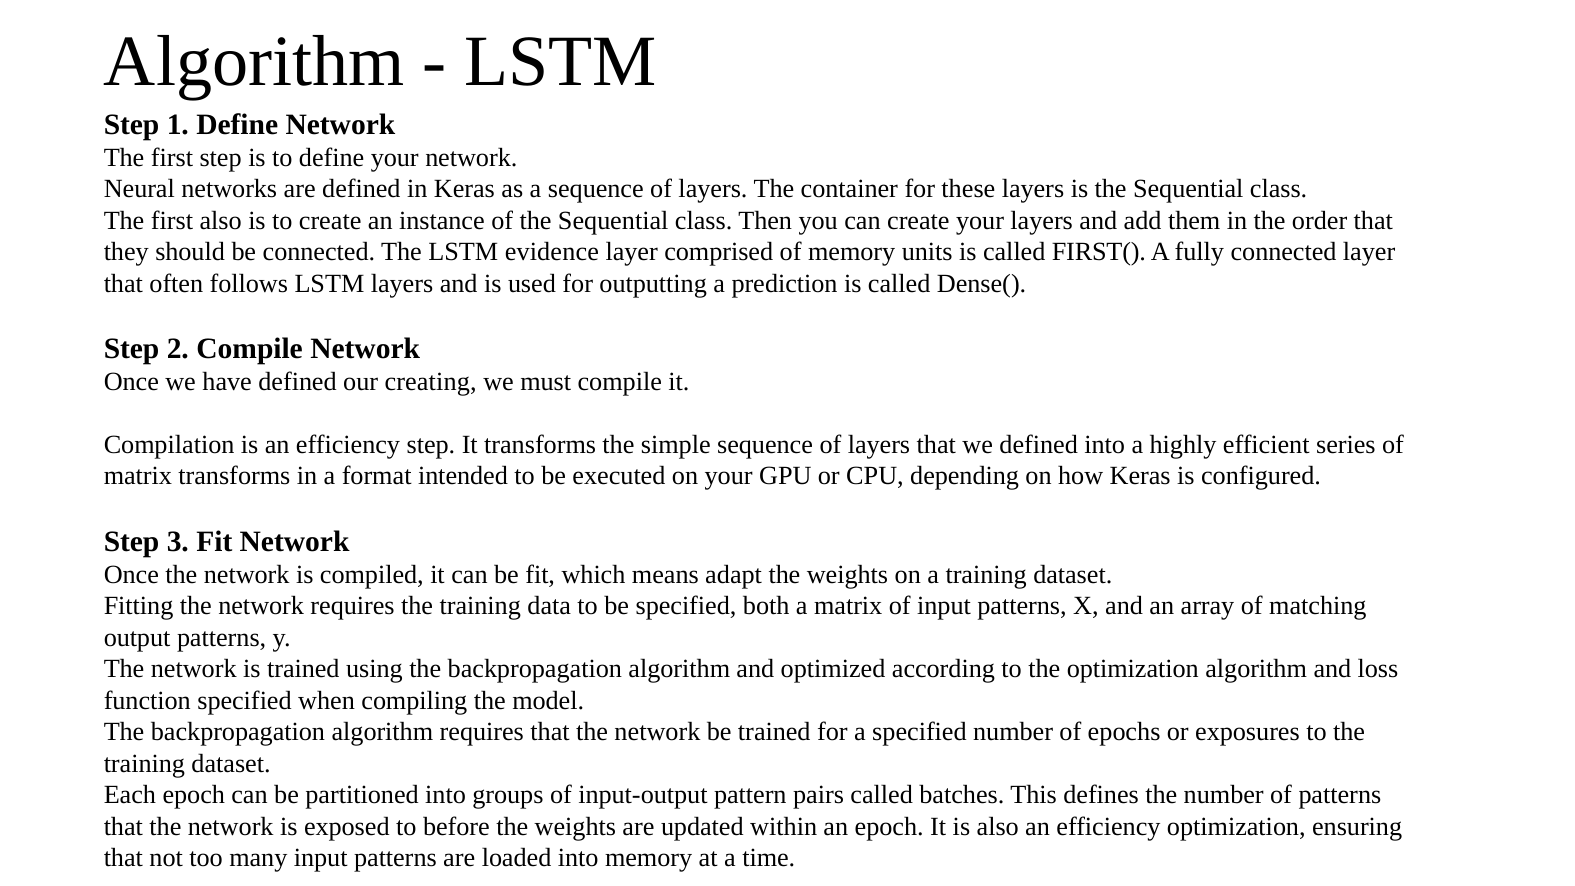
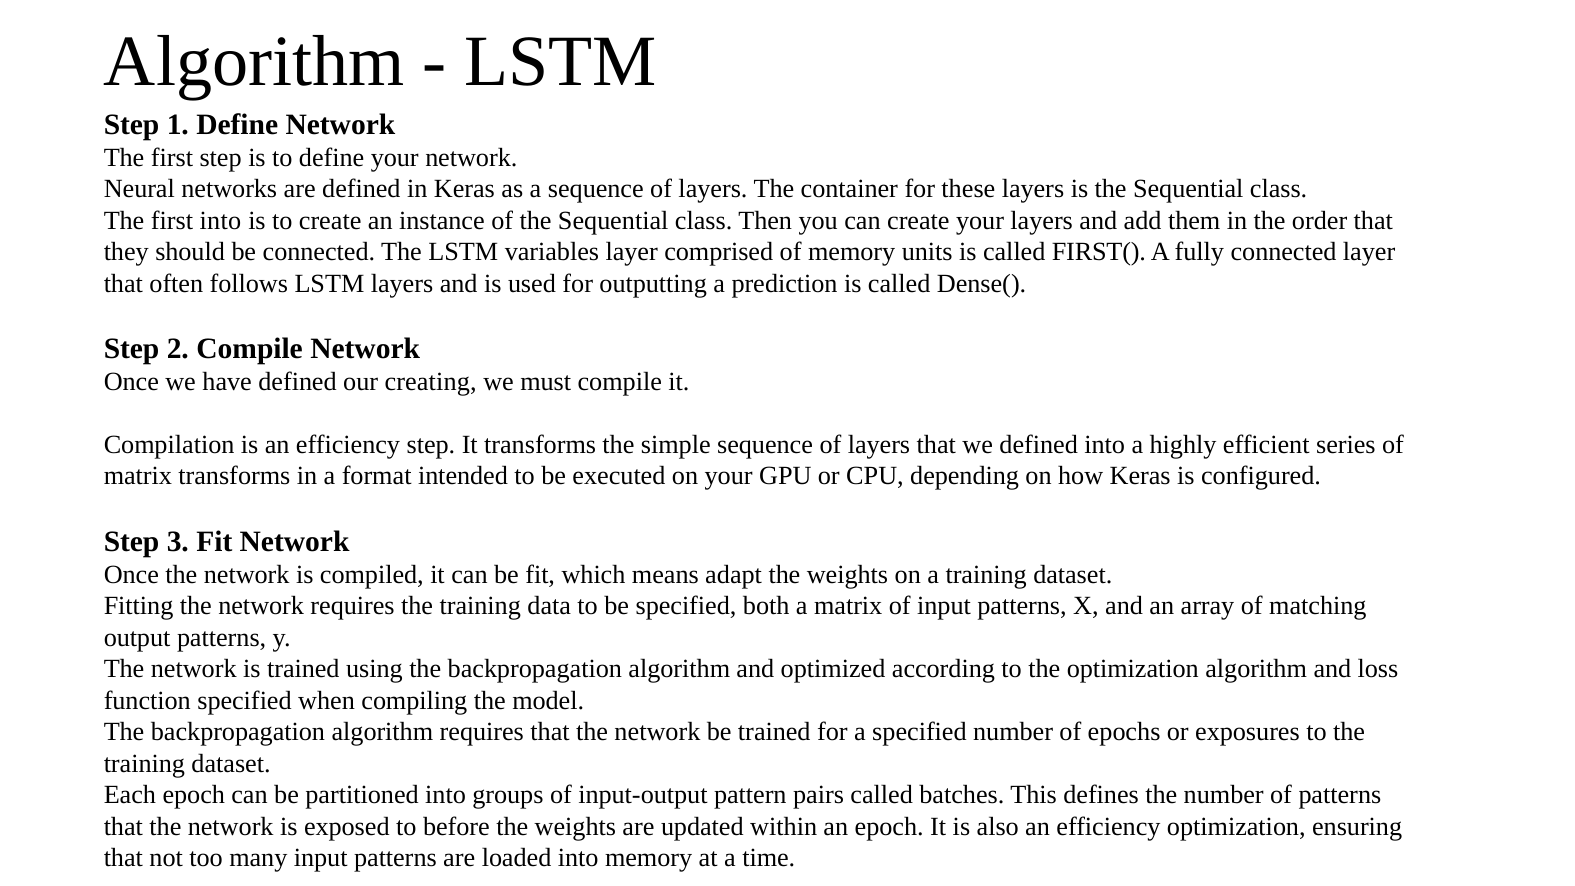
first also: also -> into (220, 220)
evidence: evidence -> variables (552, 252)
